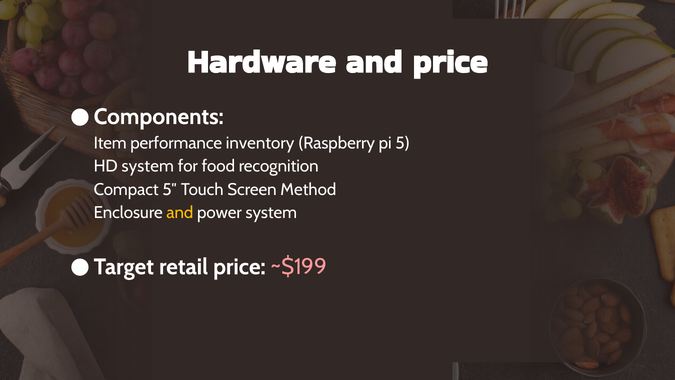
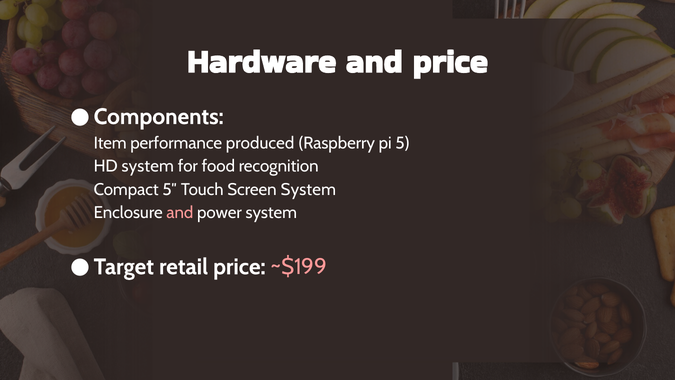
inventory: inventory -> produced (260, 143)
Screen Method: Method -> System (308, 189)
and colour: yellow -> pink (180, 213)
